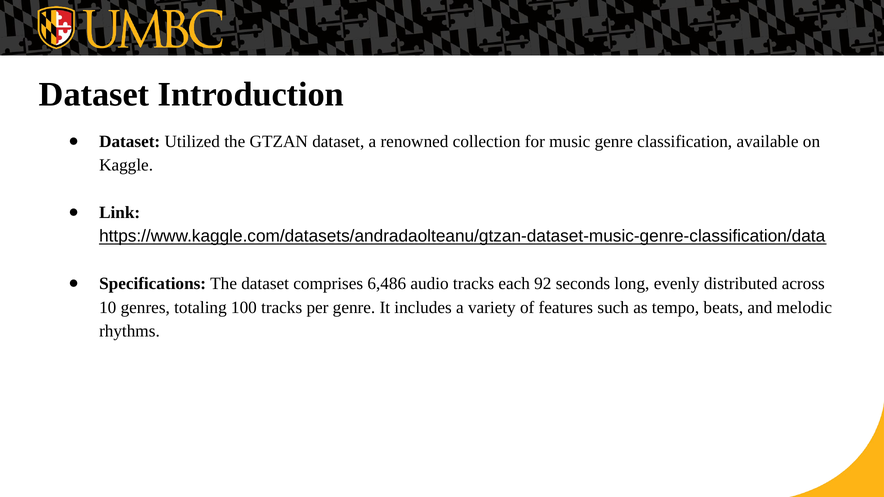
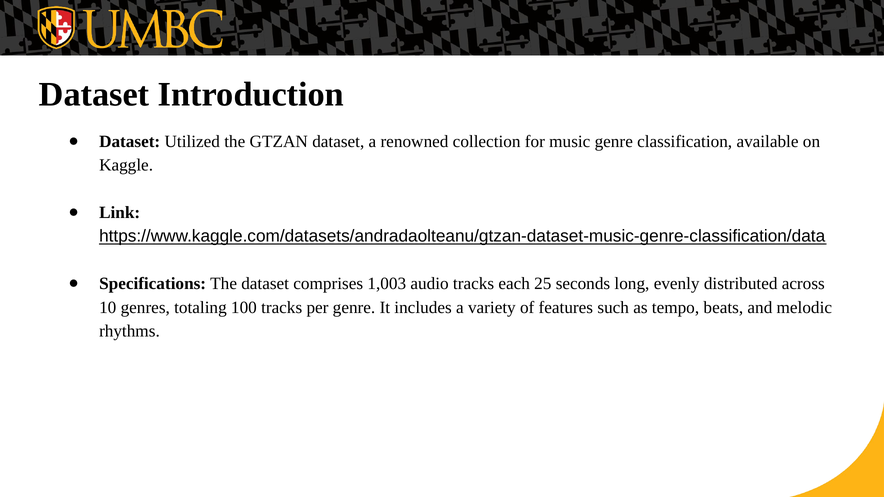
6,486: 6,486 -> 1,003 (387, 284)
92: 92 -> 25 (543, 284)
